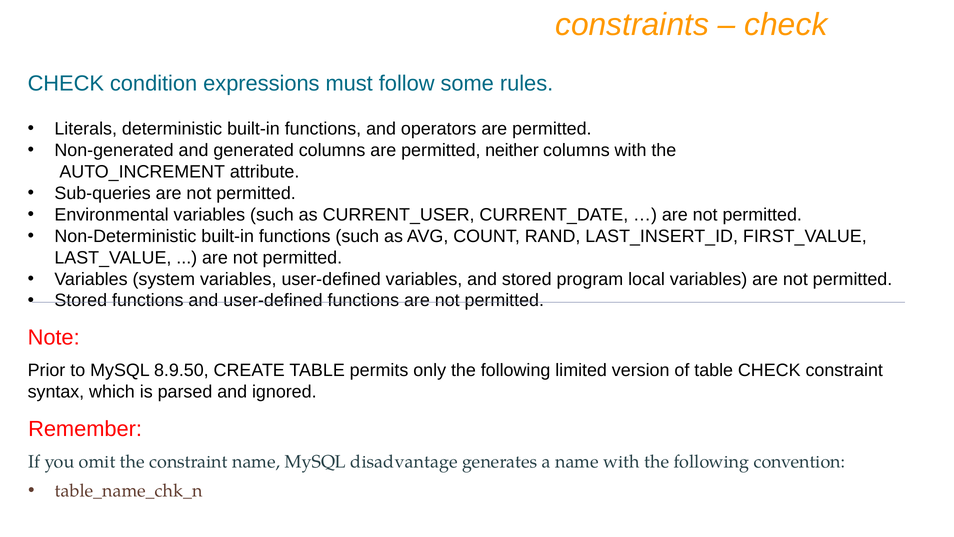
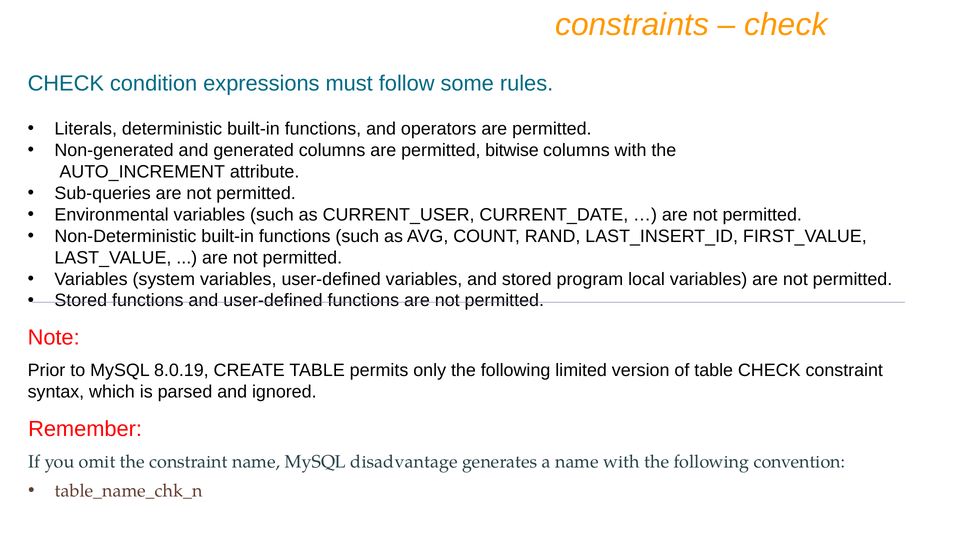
neither: neither -> bitwise (512, 150)
8.9.50: 8.9.50 -> 8.0.19 (181, 370)
